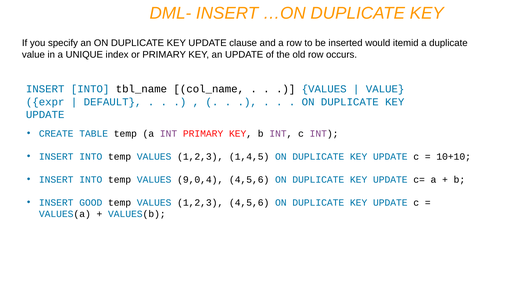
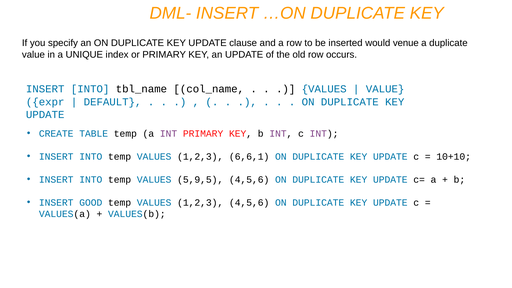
itemid: itemid -> venue (406, 43)
1,4,5: 1,4,5 -> 6,6,1 (249, 157)
9,0,4: 9,0,4 -> 5,9,5 (200, 180)
